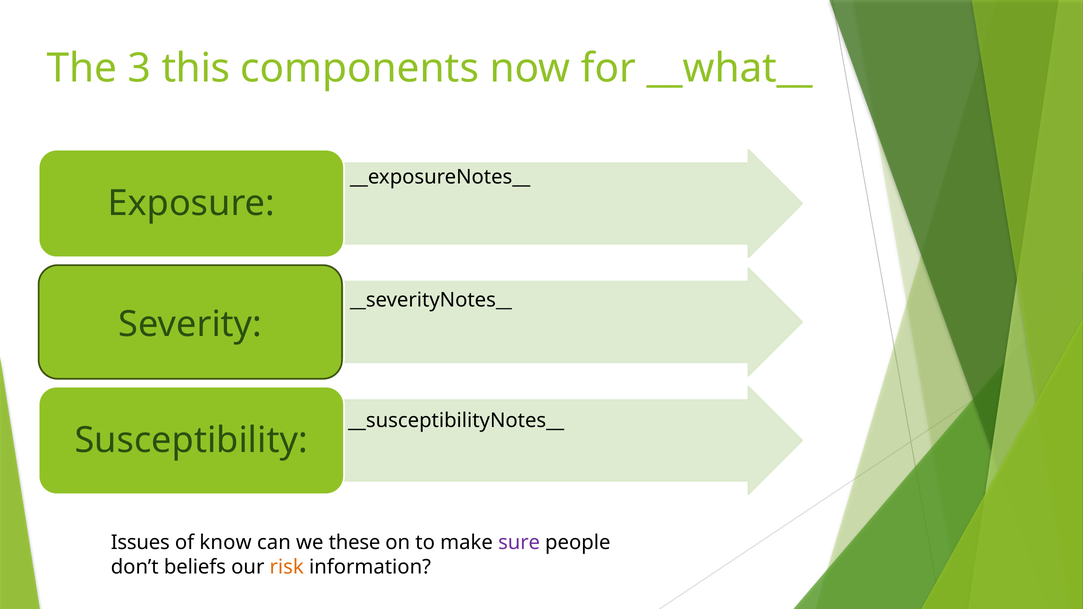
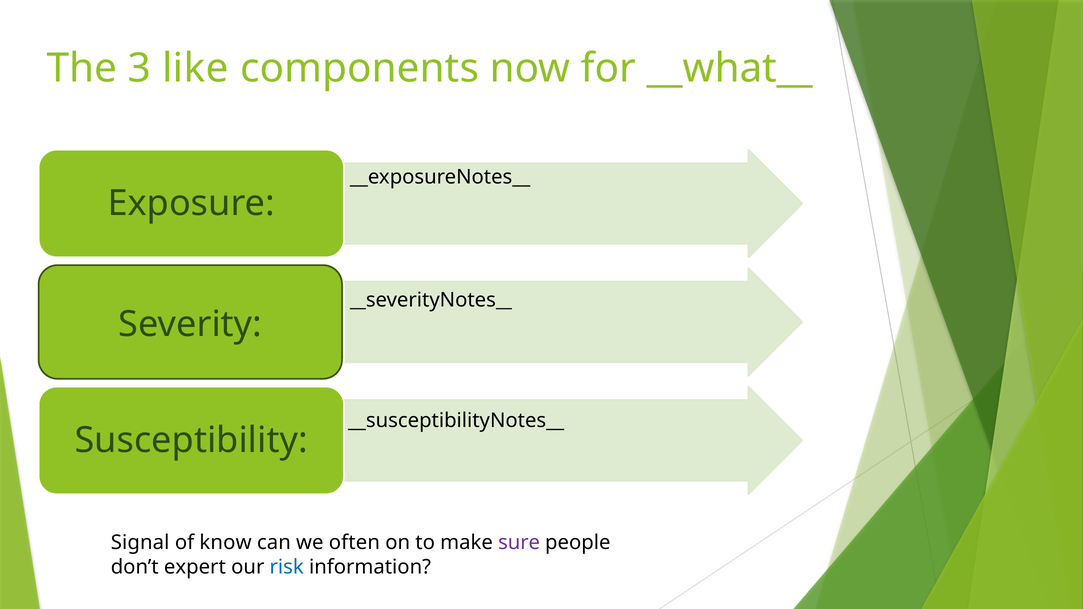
this: this -> like (195, 68)
Issues: Issues -> Signal (140, 543)
these: these -> often (354, 543)
beliefs: beliefs -> expert (195, 567)
risk colour: orange -> blue (287, 567)
